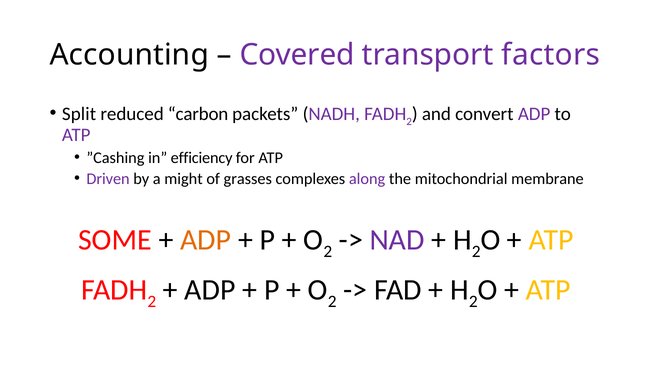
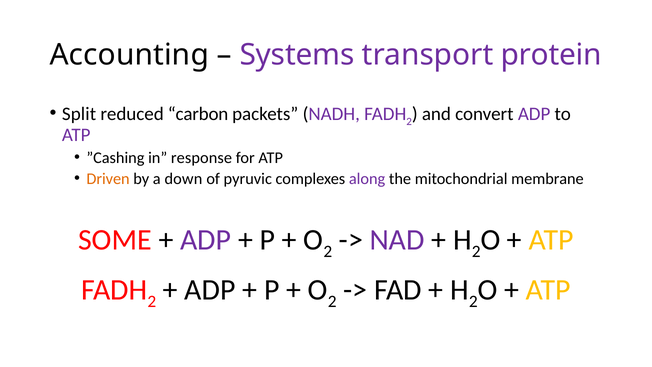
Covered: Covered -> Systems (297, 55)
factors: factors -> protein (551, 55)
efficiency: efficiency -> response (201, 158)
Driven colour: purple -> orange (108, 179)
might: might -> down (183, 179)
grasses: grasses -> pyruvic (248, 179)
ADP colour: orange -> purple (206, 240)
